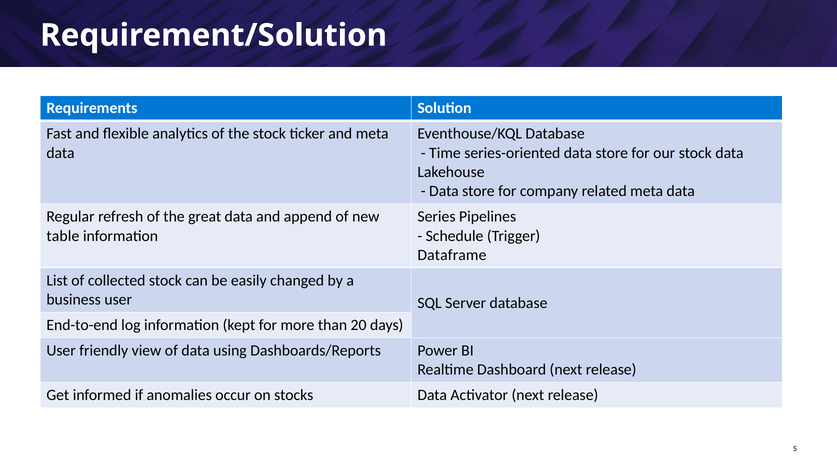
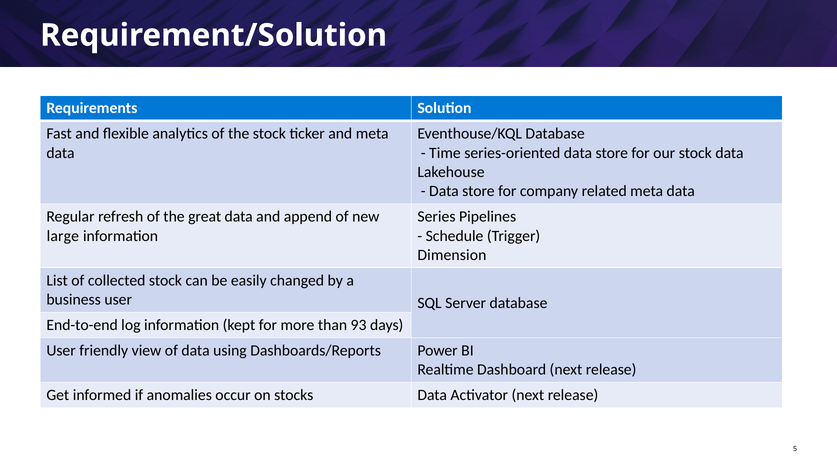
table: table -> large (63, 236)
Dataframe: Dataframe -> Dimension (452, 255)
20: 20 -> 93 (359, 325)
